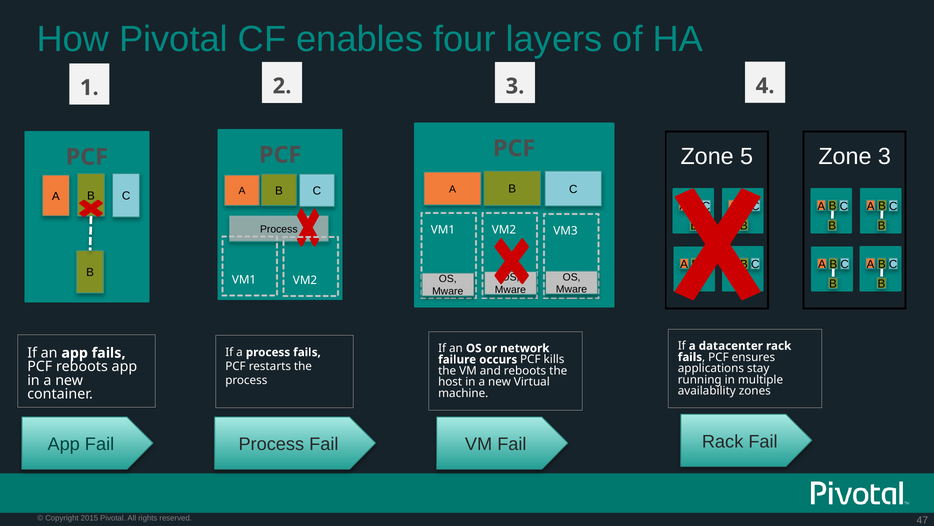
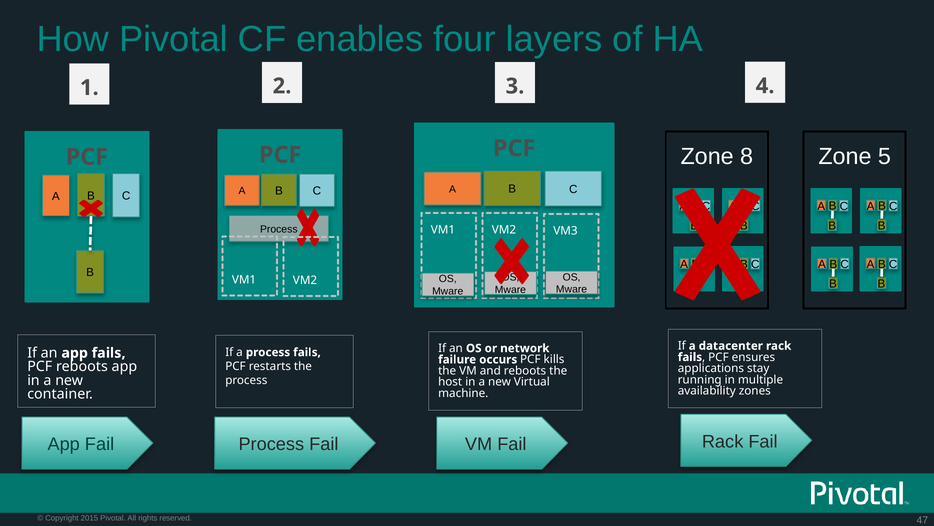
5: 5 -> 8 (747, 156)
Zone 3: 3 -> 5 (884, 156)
